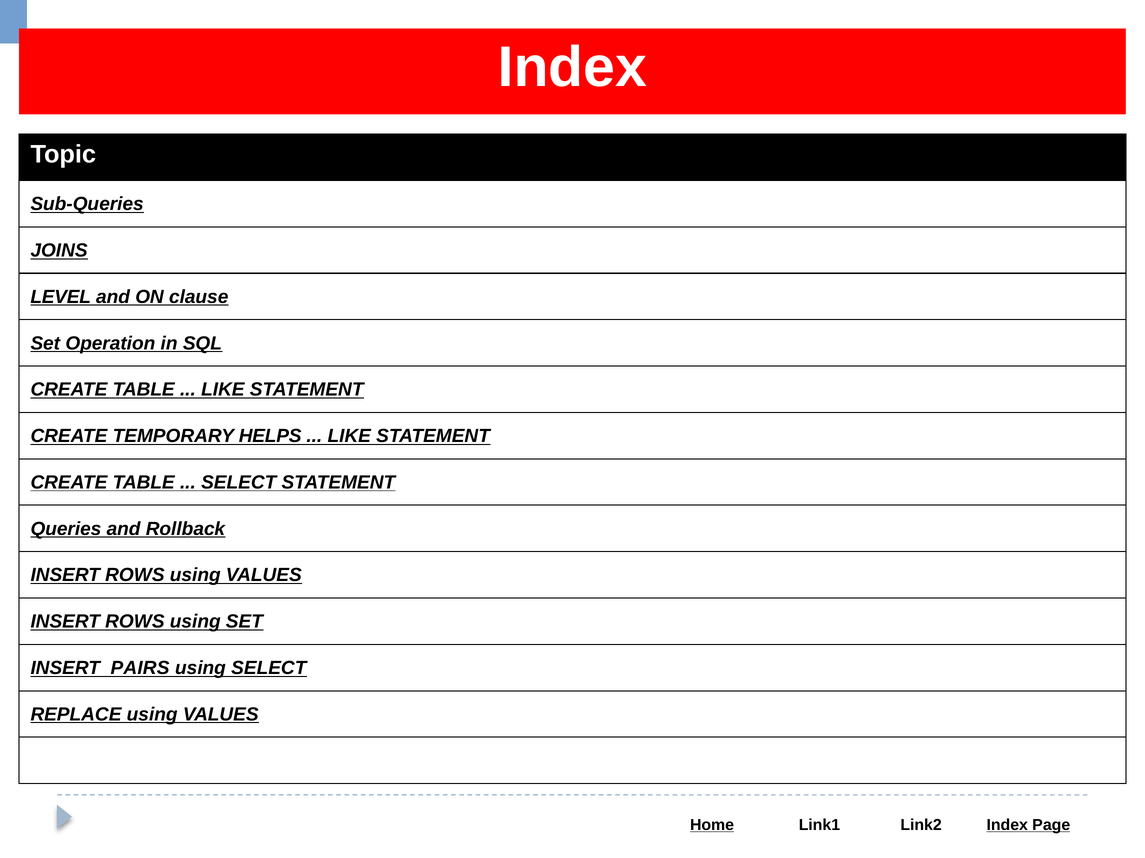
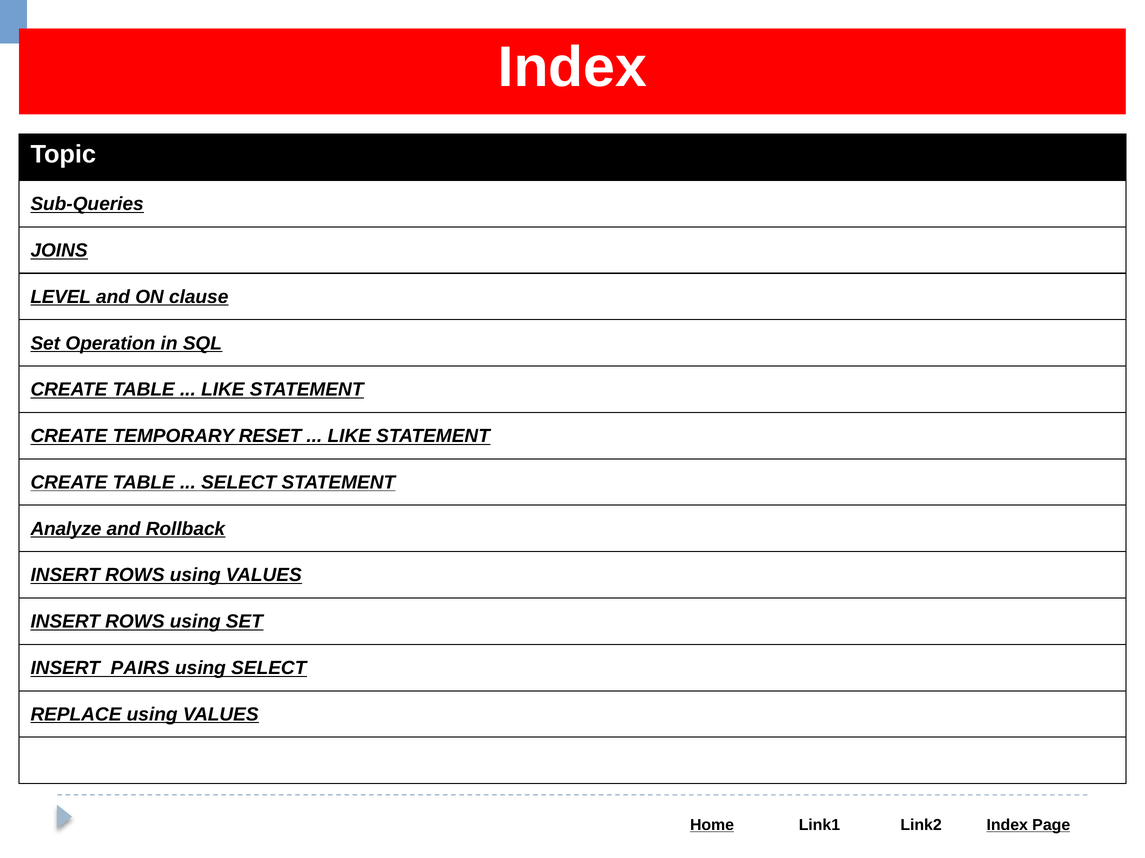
HELPS: HELPS -> RESET (270, 436)
Queries: Queries -> Analyze (66, 529)
